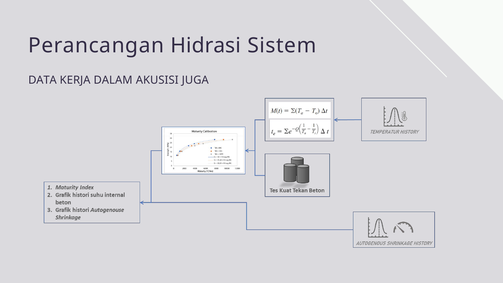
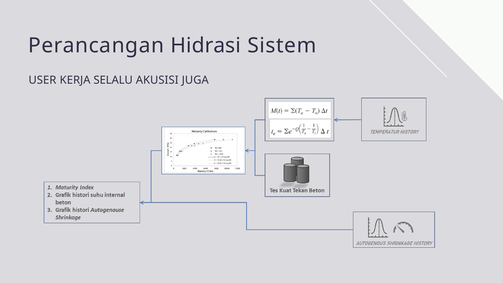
DATA: DATA -> USER (42, 80)
DALAM: DALAM -> SELALU (113, 80)
